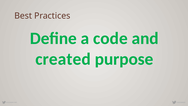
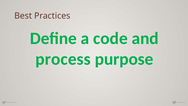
created: created -> process (63, 59)
